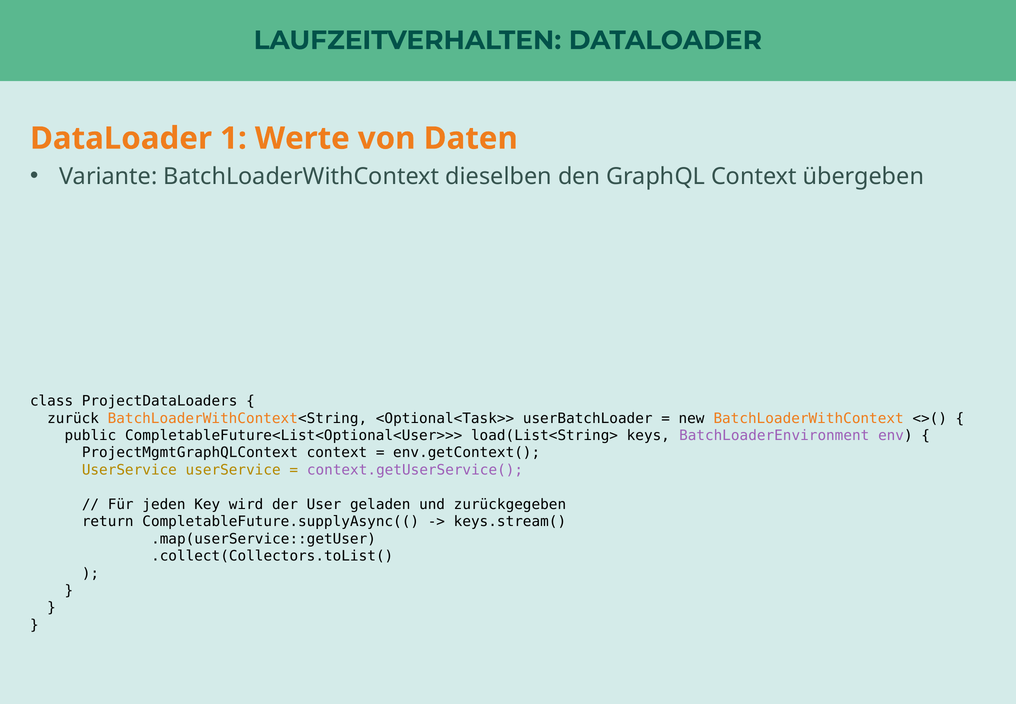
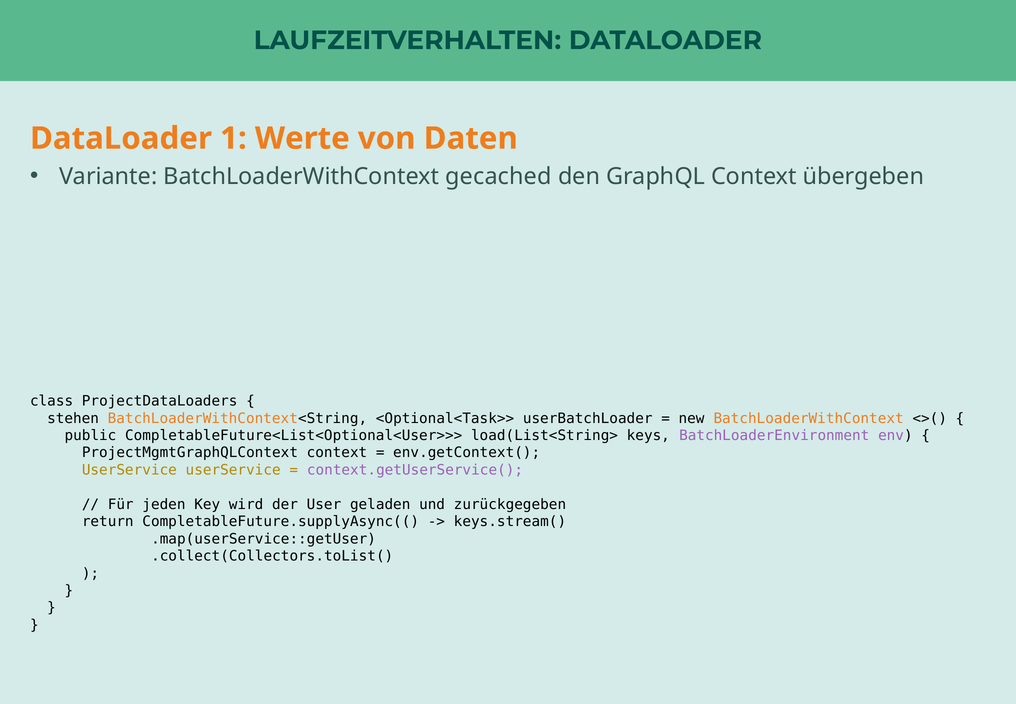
dieselben: dieselben -> gecached (498, 176)
zurück: zurück -> stehen (73, 418)
